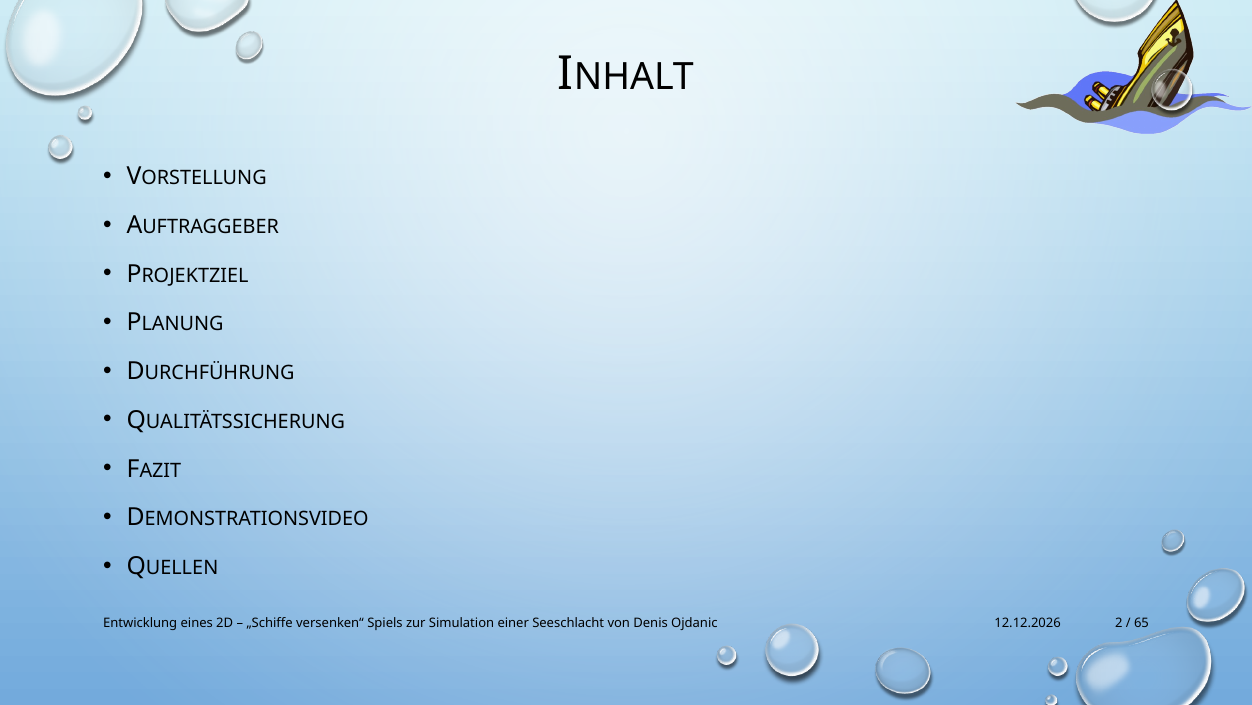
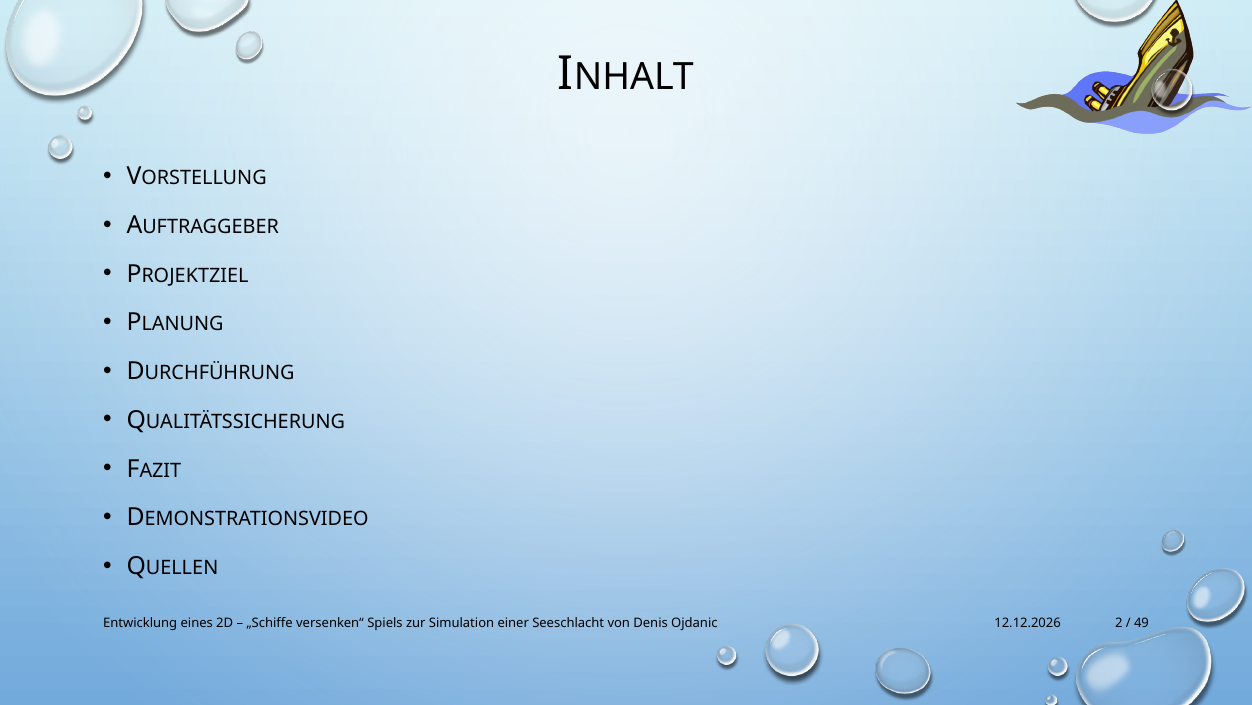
65: 65 -> 49 (1142, 623)
